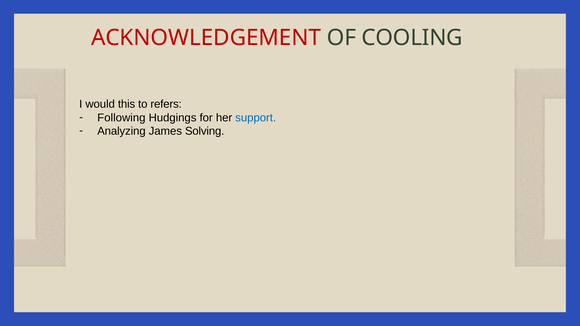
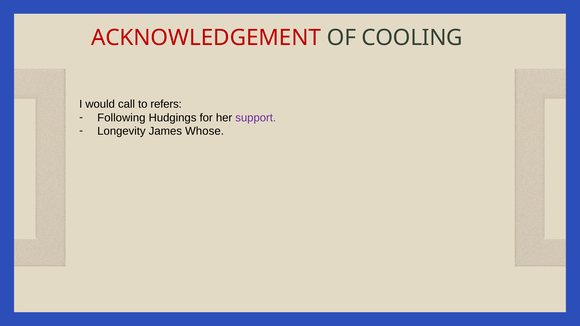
this: this -> call (127, 104)
support colour: blue -> purple (256, 118)
Analyzing: Analyzing -> Longevity (121, 131)
Solving: Solving -> Whose (205, 131)
